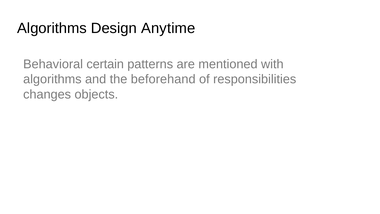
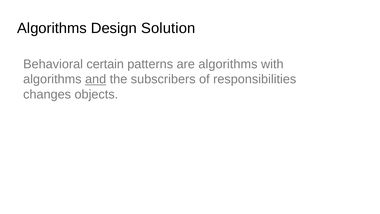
Anytime: Anytime -> Solution (168, 28)
are mentioned: mentioned -> algorithms (228, 64)
and underline: none -> present (96, 79)
beforehand: beforehand -> subscribers (163, 79)
